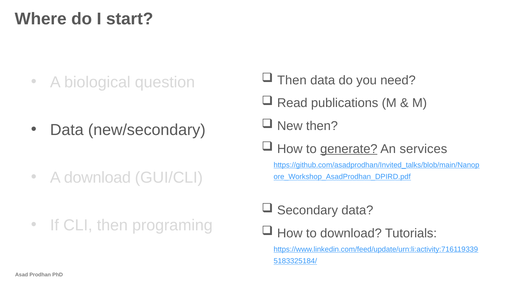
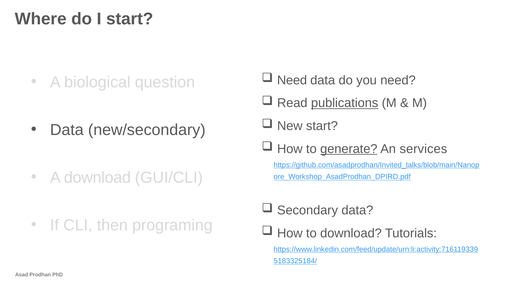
Then: Then -> Need (292, 80)
publications underline: none -> present (345, 103)
New then: then -> start (322, 126)
